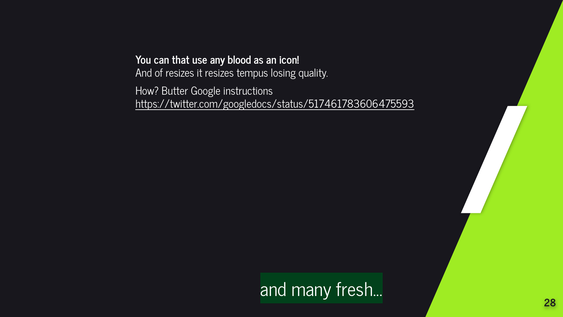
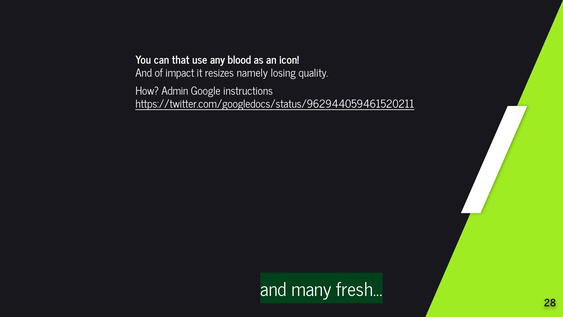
of resizes: resizes -> impact (180, 73)
tempus: tempus -> namely (252, 73)
Butter: Butter -> Admin (175, 91)
https://twitter.com/googledocs/status/517461783606475593: https://twitter.com/googledocs/status/517461783606475593 -> https://twitter.com/googledocs/status/962944059461520211 (275, 104)
